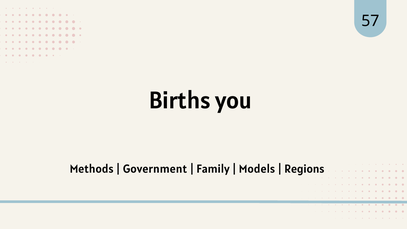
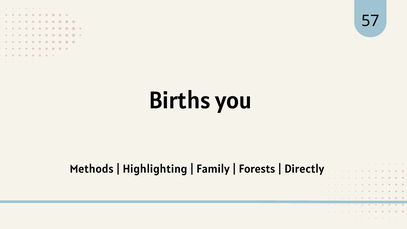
Government: Government -> Highlighting (155, 169)
Models: Models -> Forests (257, 169)
Regions: Regions -> Directly (304, 169)
